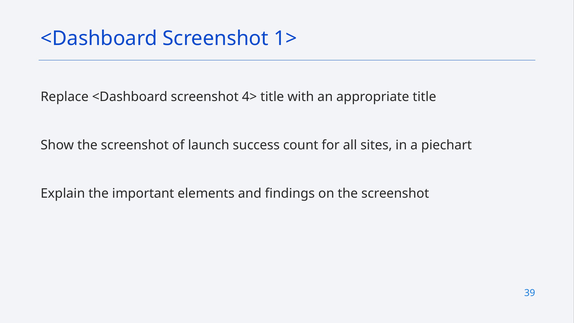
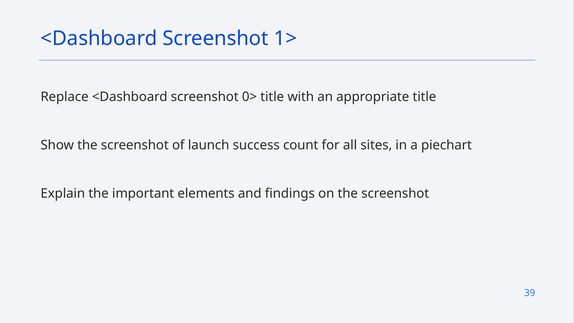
4>: 4> -> 0> (249, 97)
